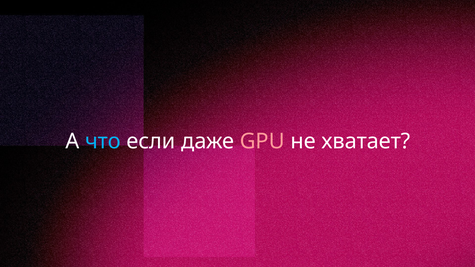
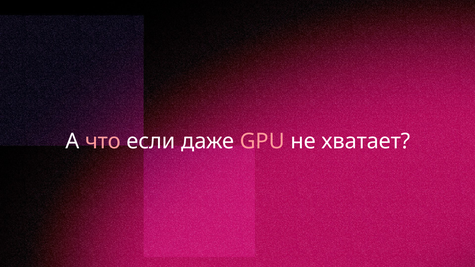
что colour: light blue -> pink (103, 141)
